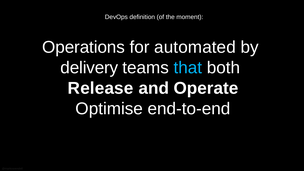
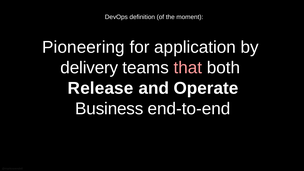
Operations: Operations -> Pioneering (83, 47)
automated: automated -> application (195, 47)
that colour: light blue -> pink (188, 68)
Optimise: Optimise -> Business (109, 109)
